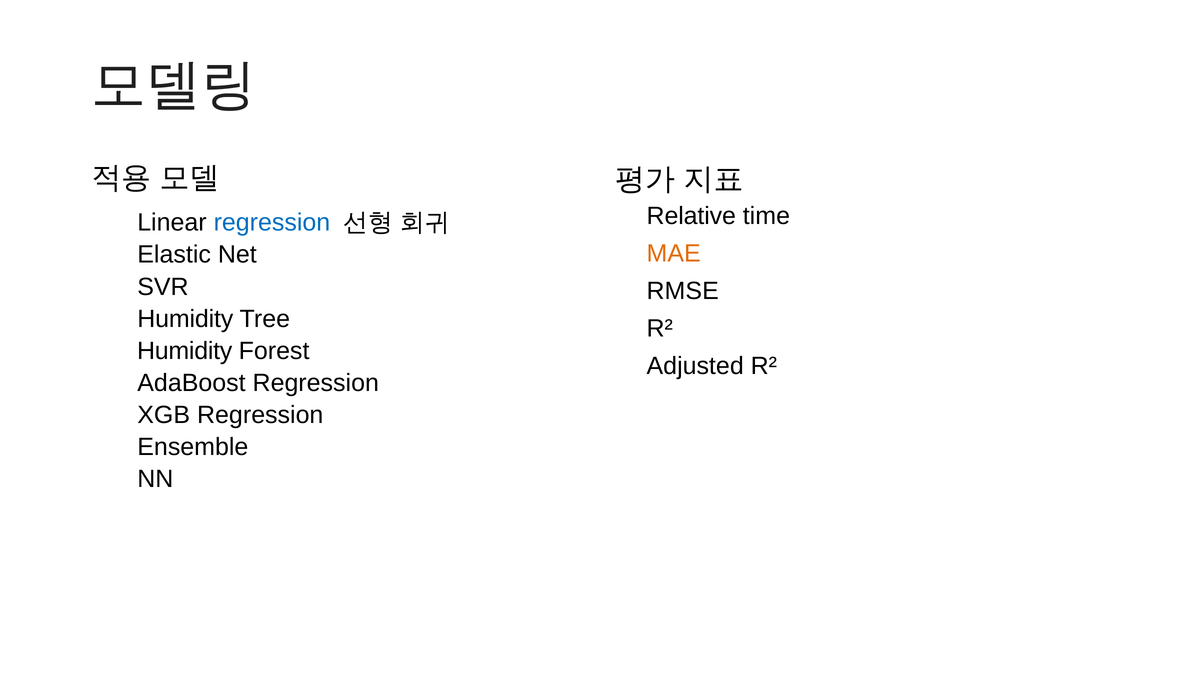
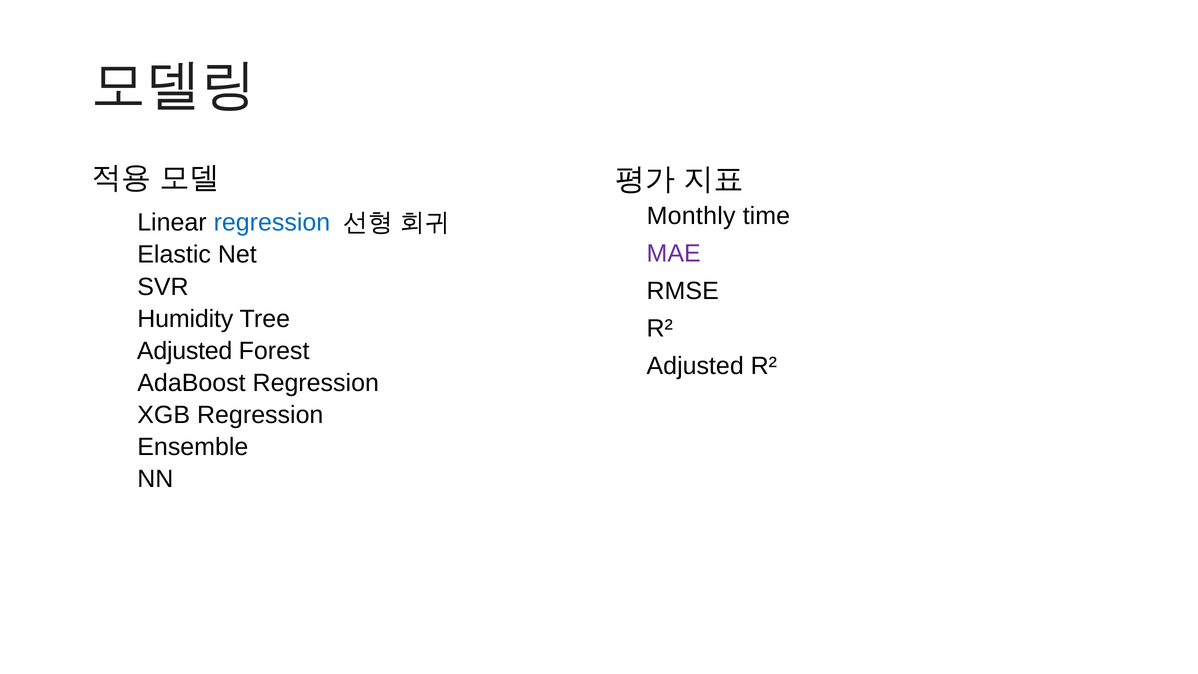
Relative: Relative -> Monthly (691, 216)
MAE colour: orange -> purple (674, 253)
Humidity: Humidity -> Adjusted (185, 351)
